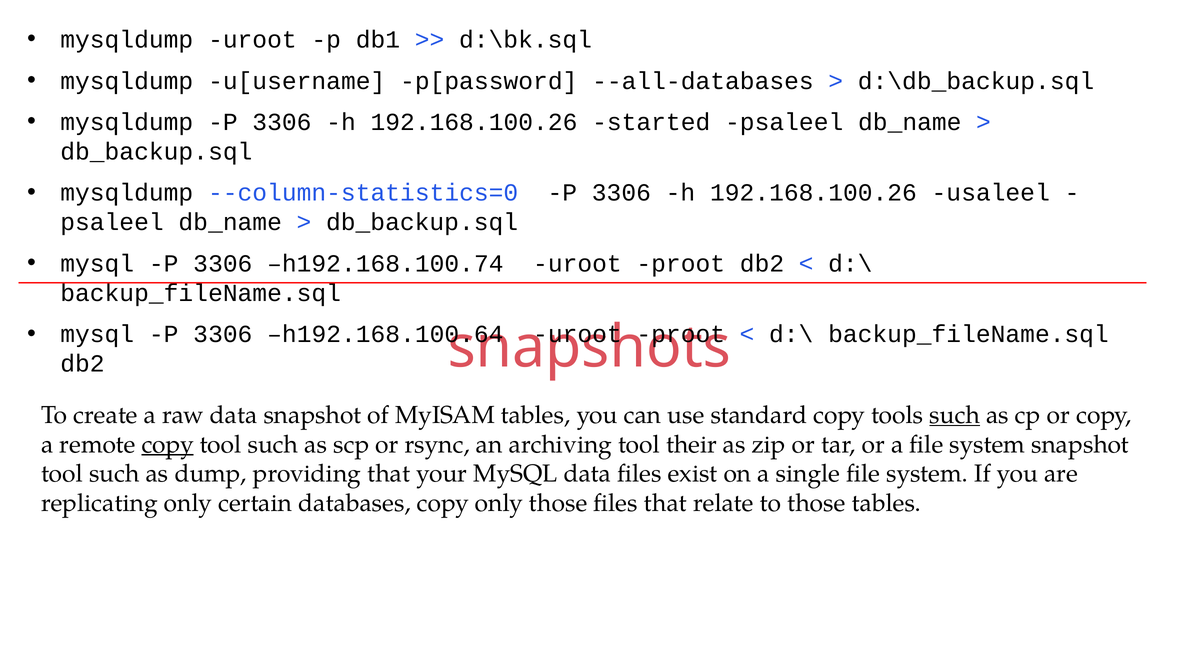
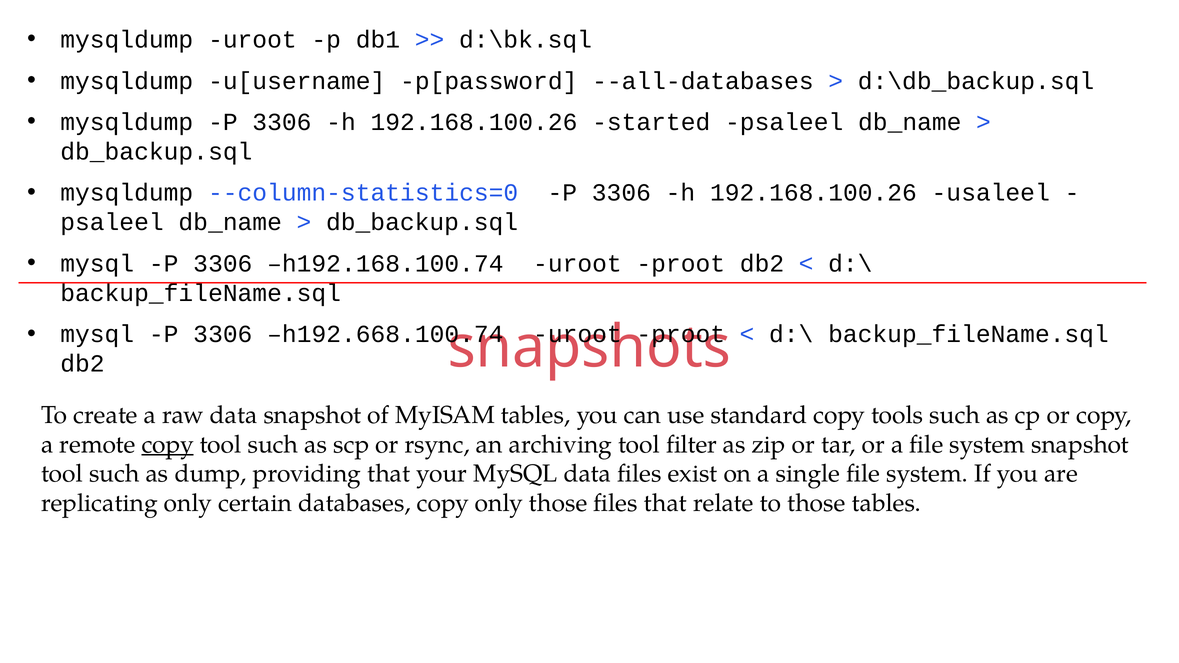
h192.168.100.64: h192.168.100.64 -> h192.668.100.74 (385, 334)
such underline: present -> none (955, 415)
their: their -> filter (692, 445)
